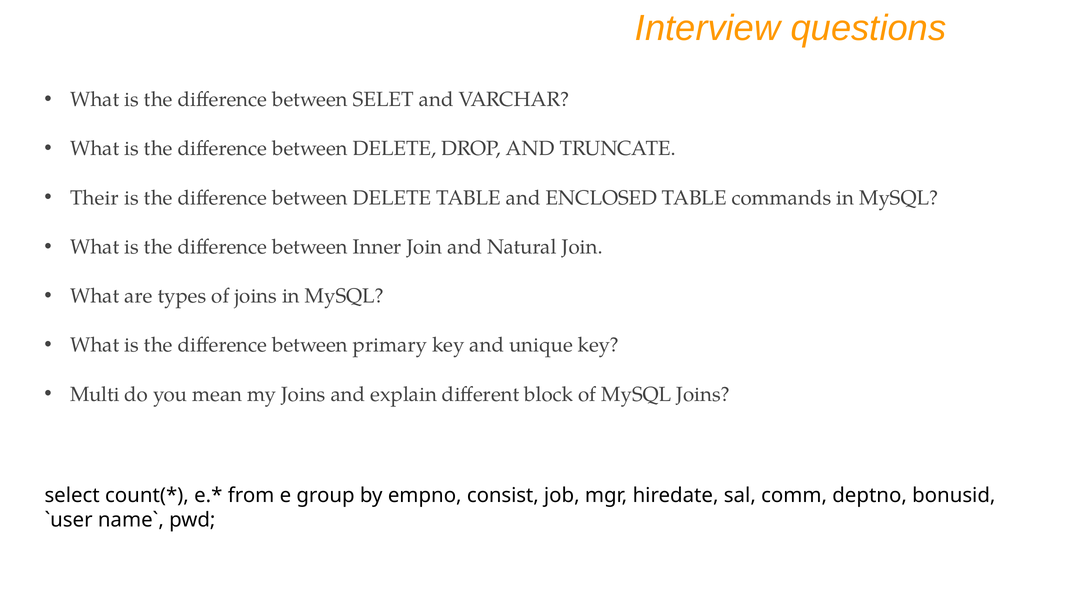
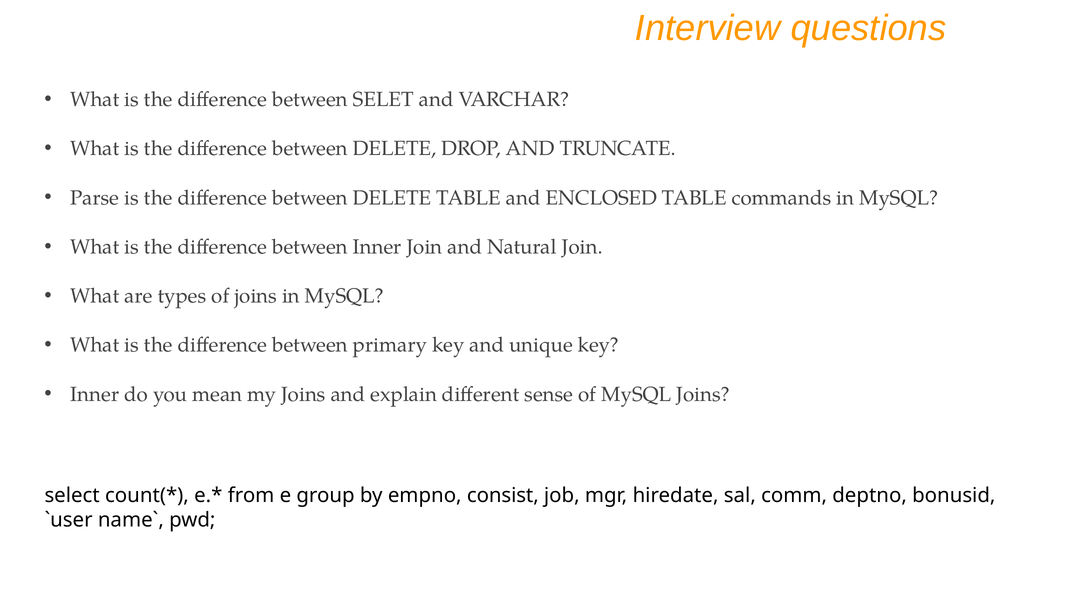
Their: Their -> Parse (95, 198)
Multi: Multi -> Inner (95, 394)
block: block -> sense (549, 394)
